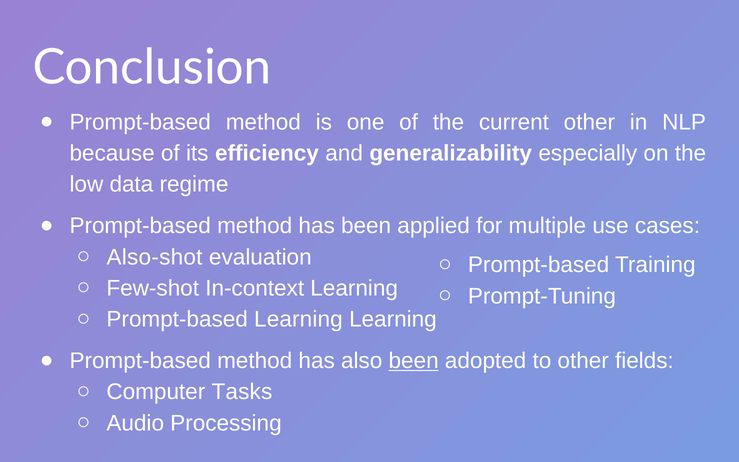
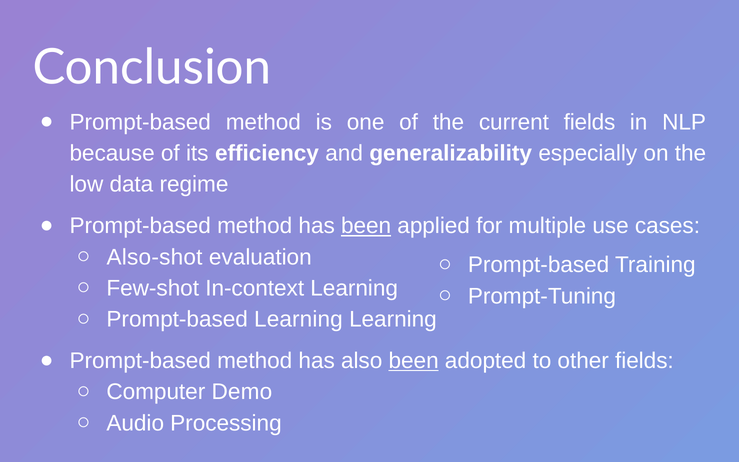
current other: other -> fields (590, 122)
been underline: none -> present (366, 226)
Tasks: Tasks -> Demo (242, 392)
